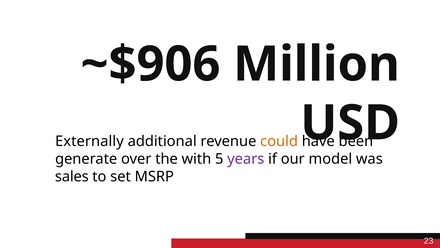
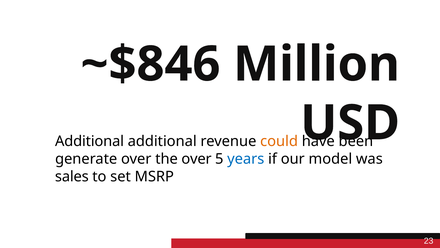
~$906: ~$906 -> ~$846 (150, 64)
Externally: Externally -> Additional (90, 141)
the with: with -> over (197, 159)
years colour: purple -> blue (246, 159)
